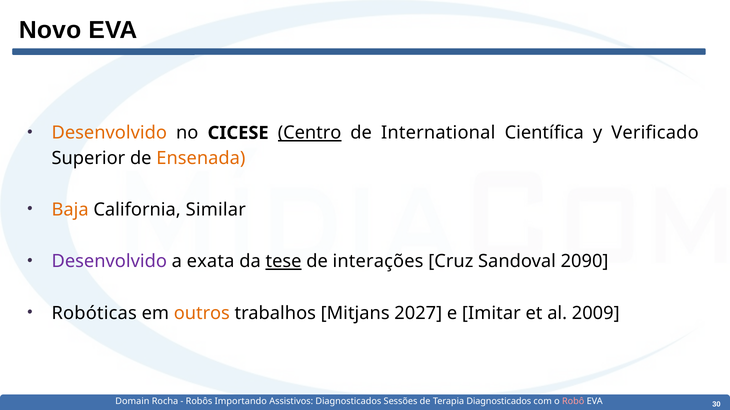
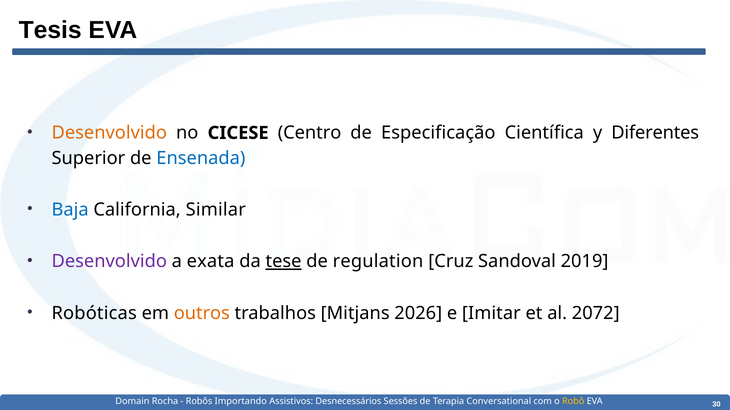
Novo: Novo -> Tesis (50, 30)
Centro underline: present -> none (310, 133)
International: International -> Especificação (438, 133)
Verificado: Verificado -> Diferentes (655, 133)
Ensenada colour: orange -> blue (201, 158)
Baja colour: orange -> blue (70, 210)
interações: interações -> regulation (378, 262)
2090: 2090 -> 2019 (585, 262)
2027: 2027 -> 2026 (418, 314)
2009: 2009 -> 2072 (596, 314)
Assistivos Diagnosticados: Diagnosticados -> Desnecessários (348, 402)
Terapia Diagnosticados: Diagnosticados -> Conversational (499, 402)
Robô colour: pink -> yellow (573, 402)
